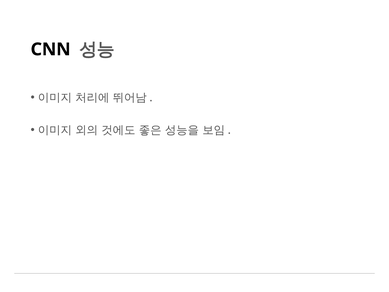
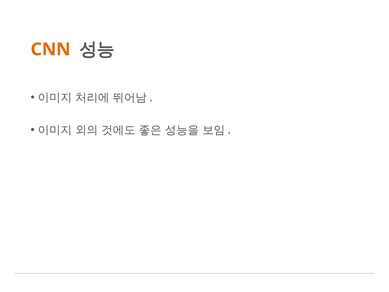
CNN colour: black -> orange (51, 49)
